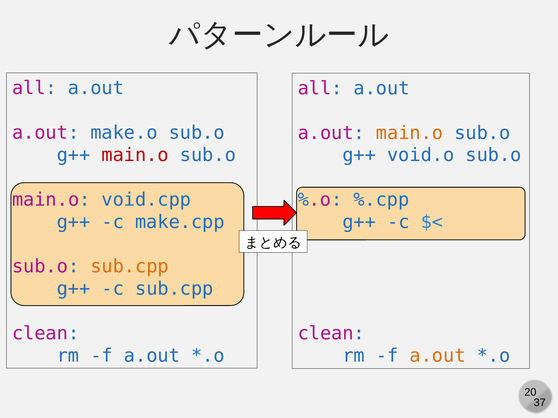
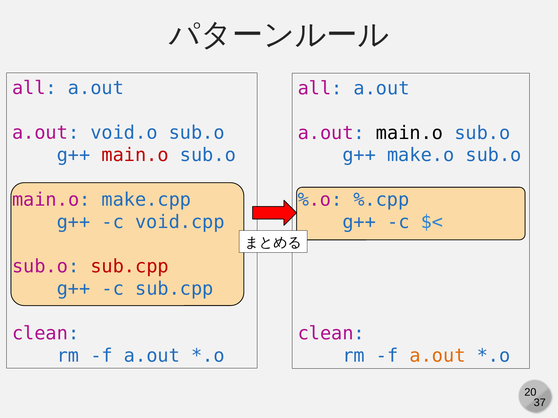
make.o: make.o -> void.o (124, 133)
main.o colour: orange -> black (410, 133)
void.o: void.o -> make.o (421, 155)
void.cpp: void.cpp -> make.cpp (146, 200)
make.cpp: make.cpp -> void.cpp (180, 222)
sub.cpp colour: orange -> red (130, 267)
